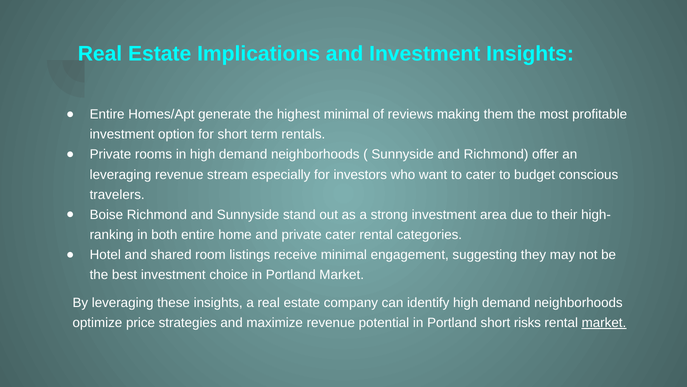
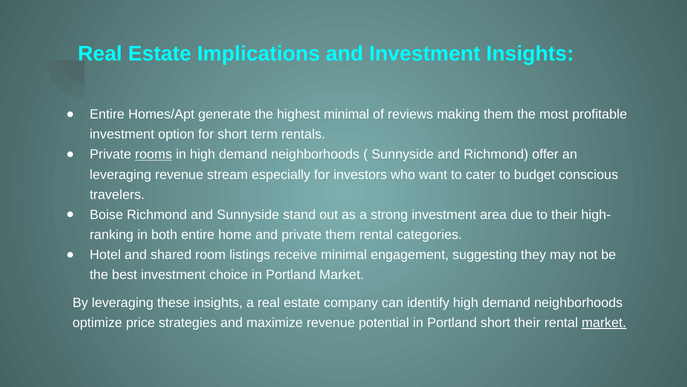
rooms underline: none -> present (154, 154)
private cater: cater -> them (340, 235)
short risks: risks -> their (527, 322)
